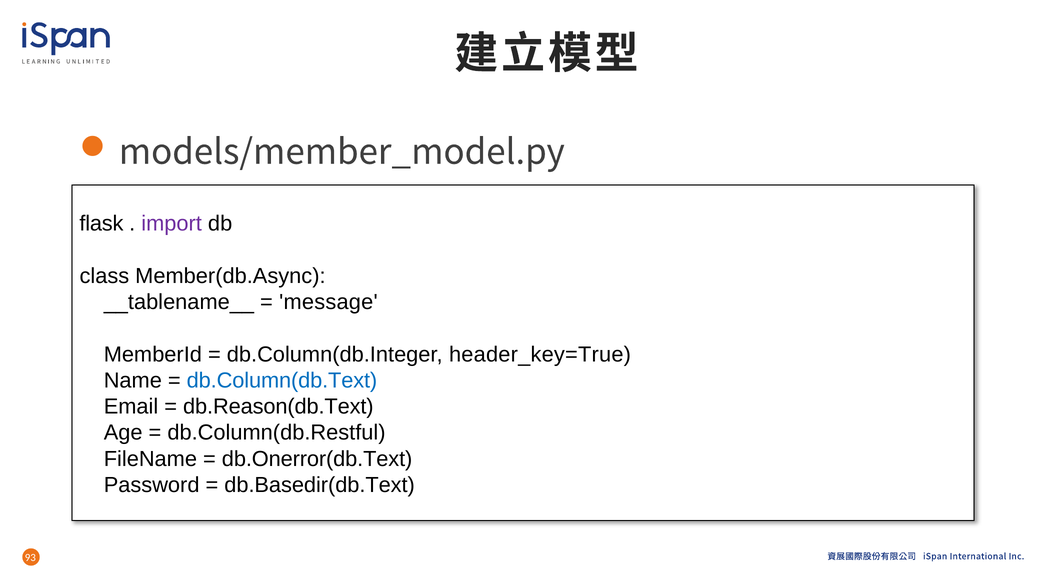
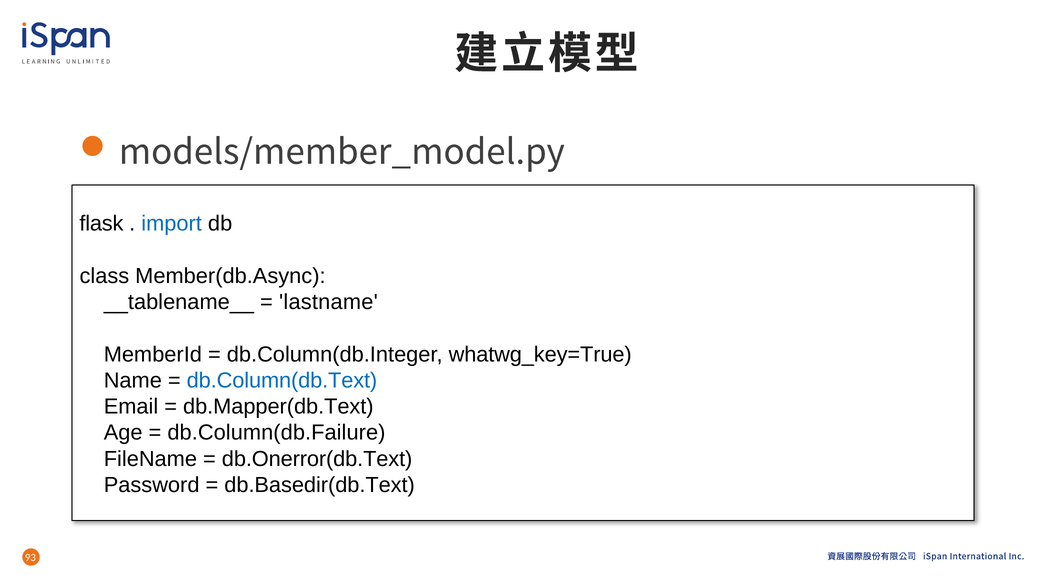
import colour: purple -> blue (172, 224)
message: message -> lastname (328, 302)
header_key=True: header_key=True -> whatwg_key=True (540, 355)
db.Reason(db.Text: db.Reason(db.Text -> db.Mapper(db.Text (278, 407)
db.Column(db.Restful: db.Column(db.Restful -> db.Column(db.Failure (276, 433)
